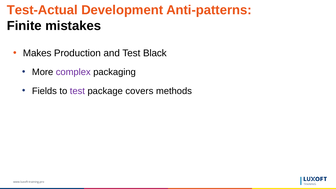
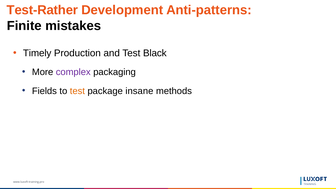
Test-Actual: Test-Actual -> Test-Rather (42, 10)
Makes: Makes -> Timely (37, 53)
test colour: purple -> orange (77, 91)
covers: covers -> insane (139, 91)
